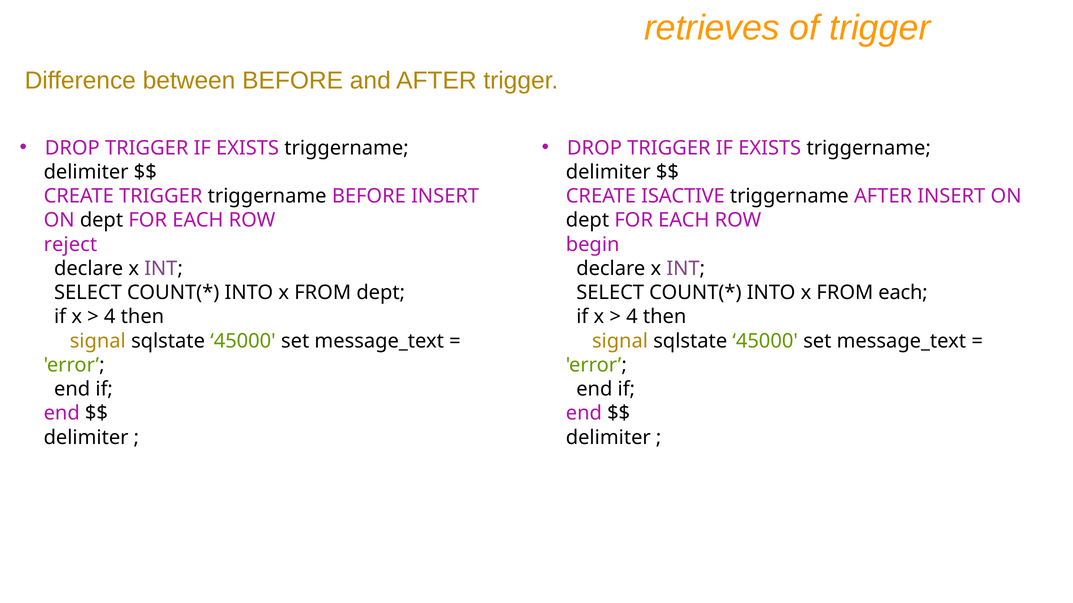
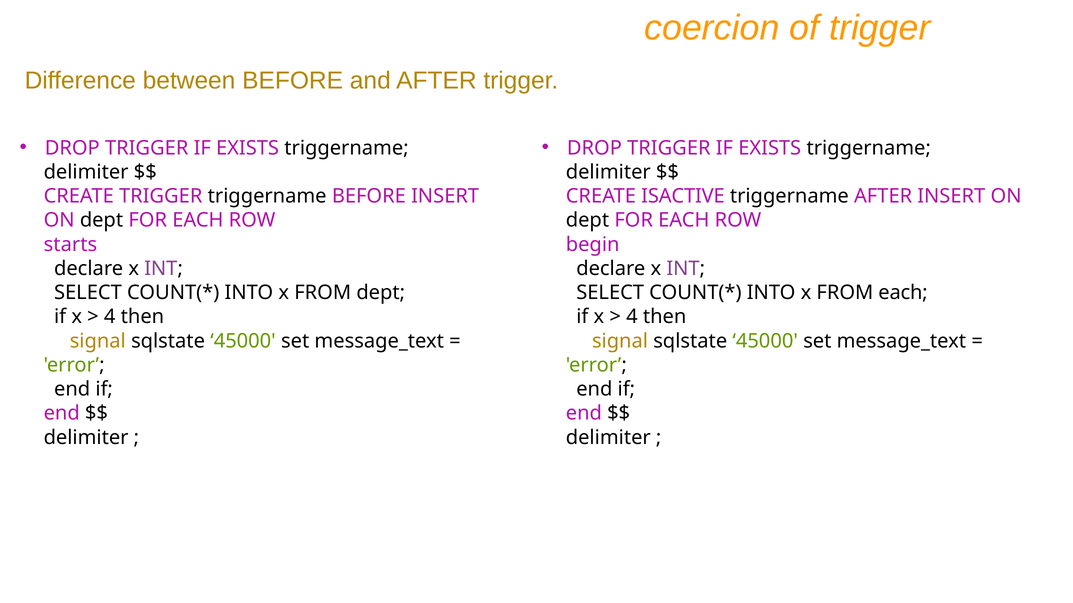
retrieves: retrieves -> coercion (712, 28)
reject: reject -> starts (70, 245)
